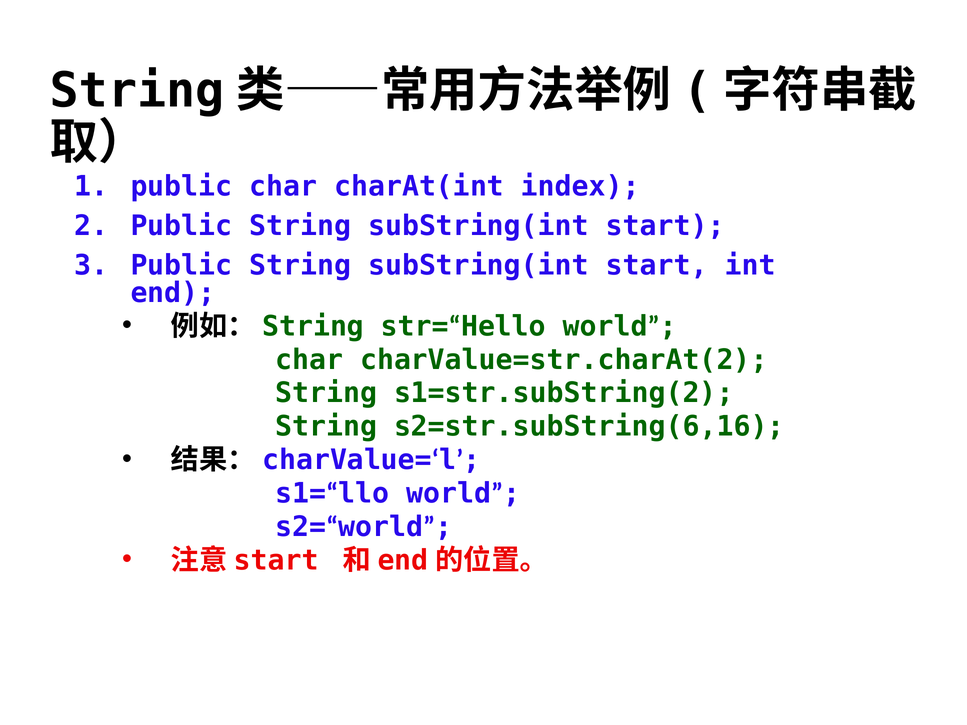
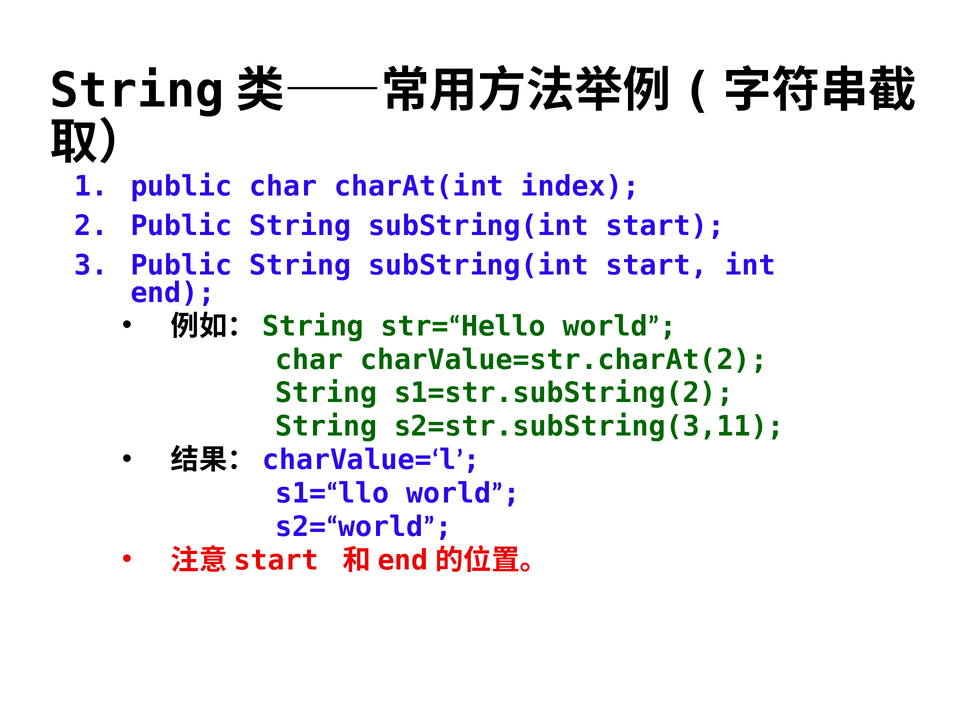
s2=str.subString(6,16: s2=str.subString(6,16 -> s2=str.subString(3,11 (589, 427)
